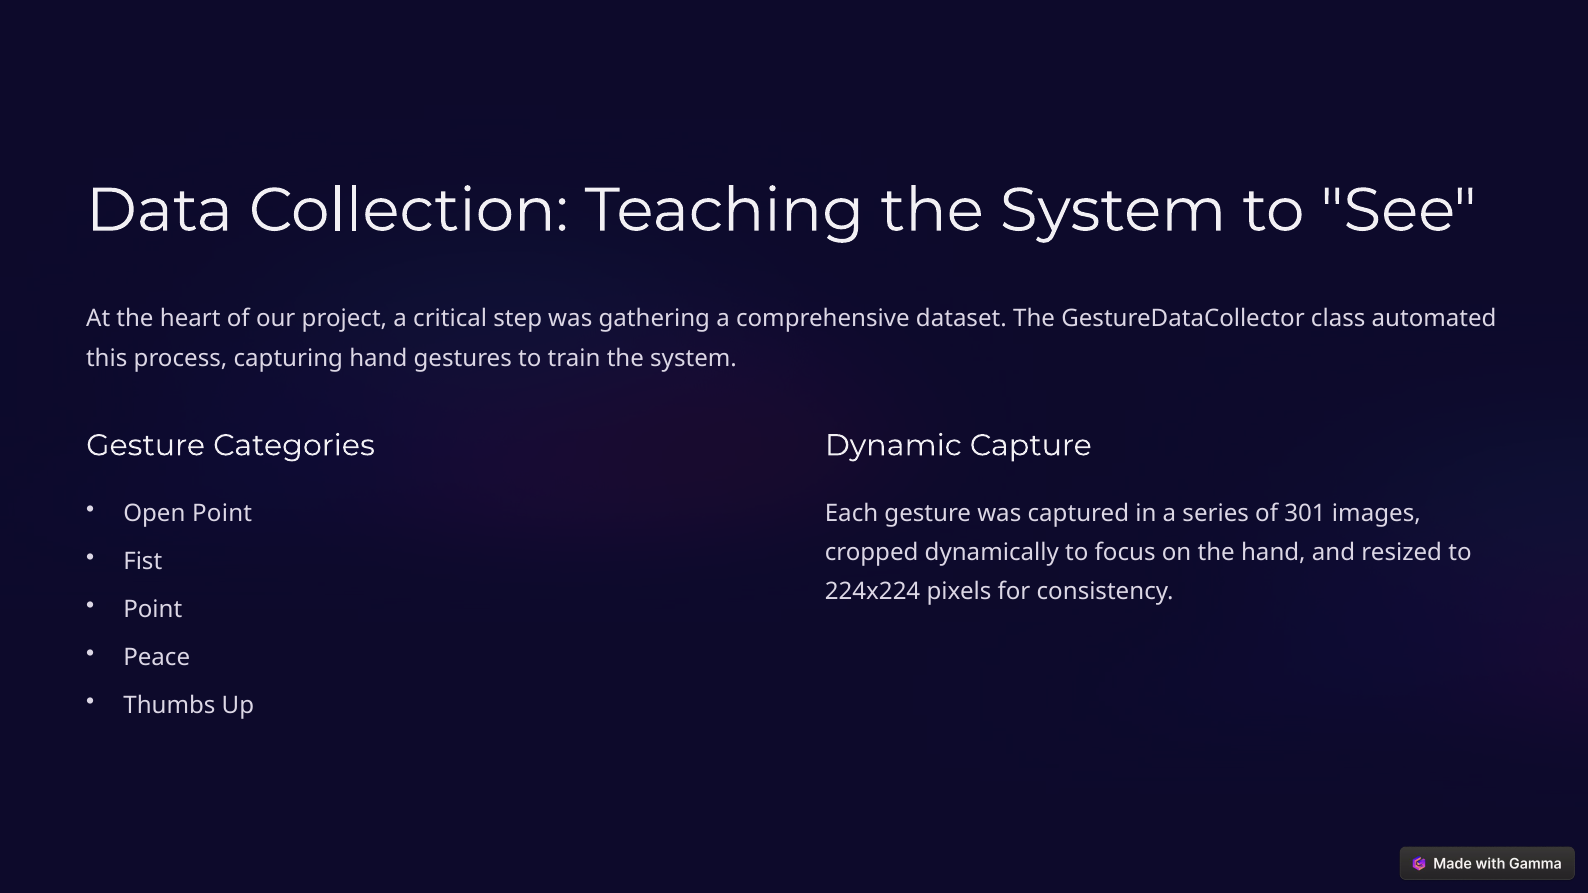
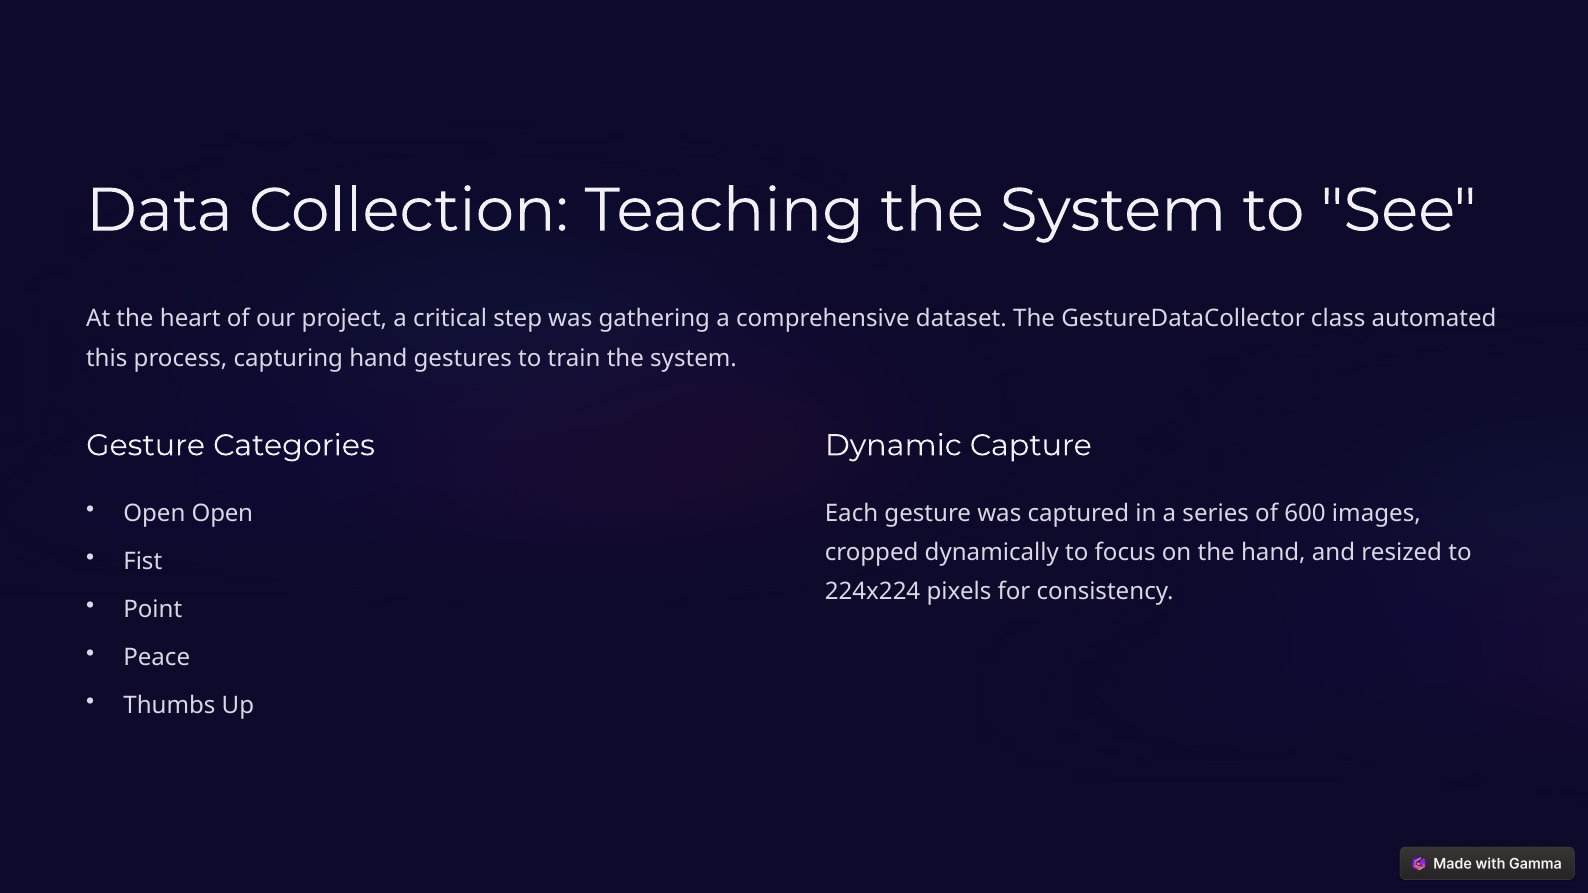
Open Point: Point -> Open (222, 513)
301: 301 -> 600 (1305, 513)
